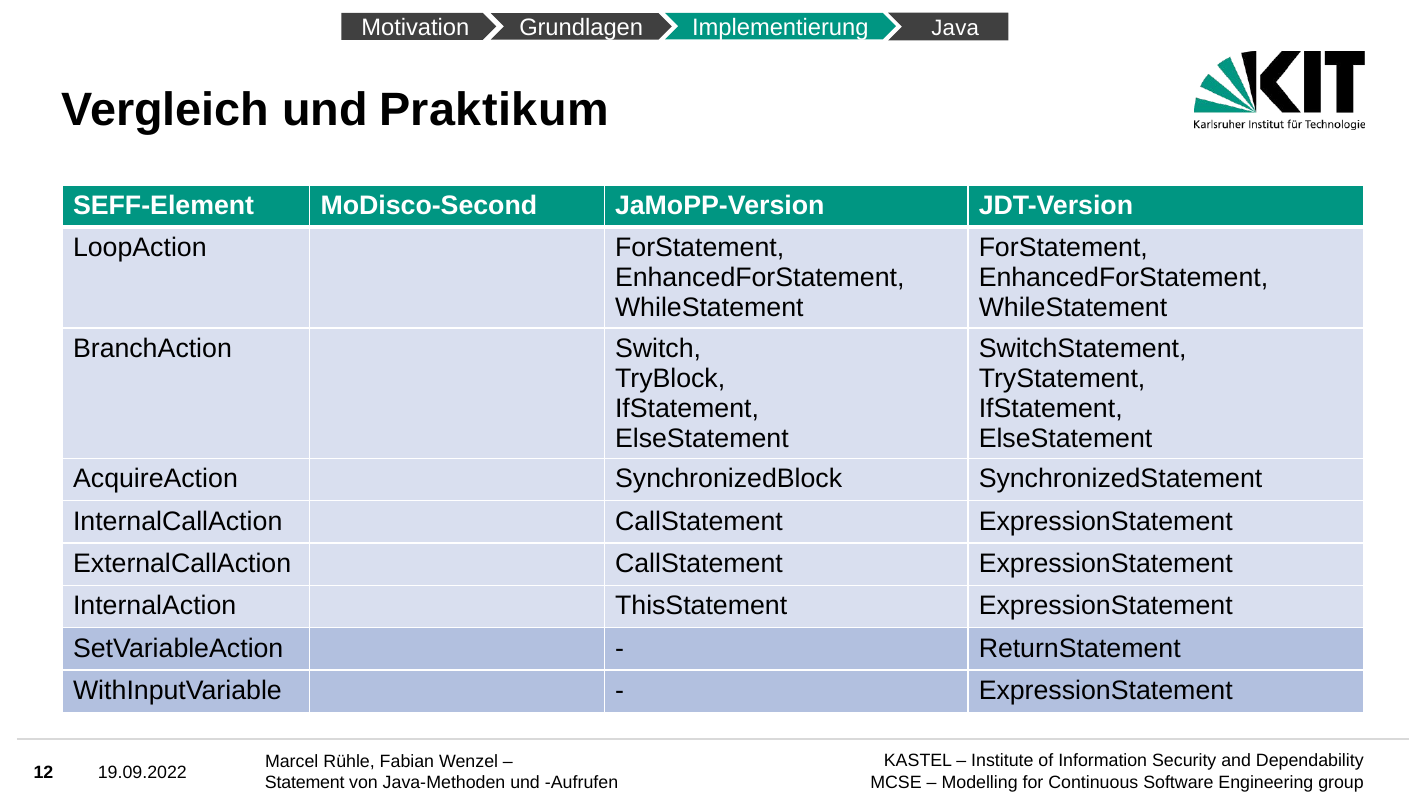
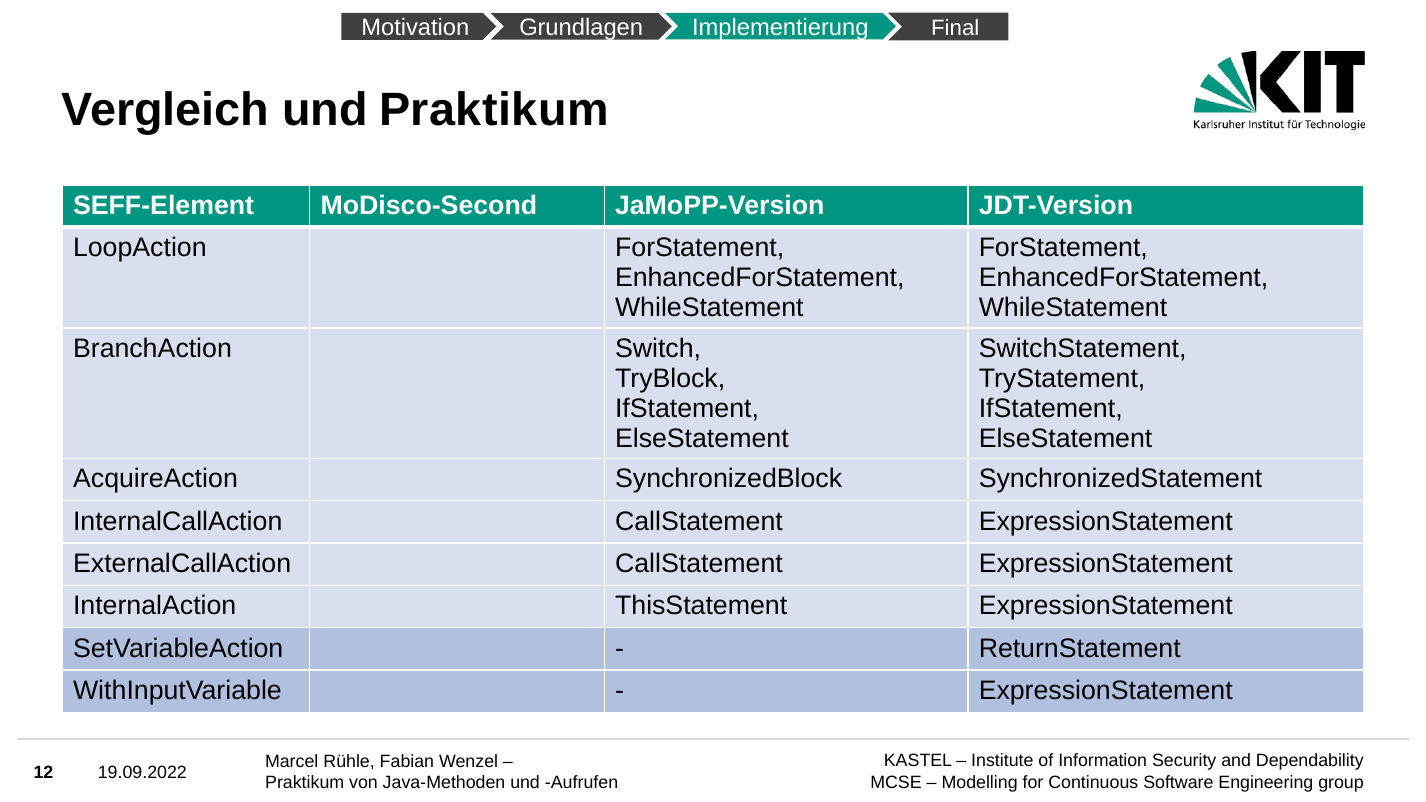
Java: Java -> Final (955, 28)
Statement: Statement -> Praktikum (305, 783)
